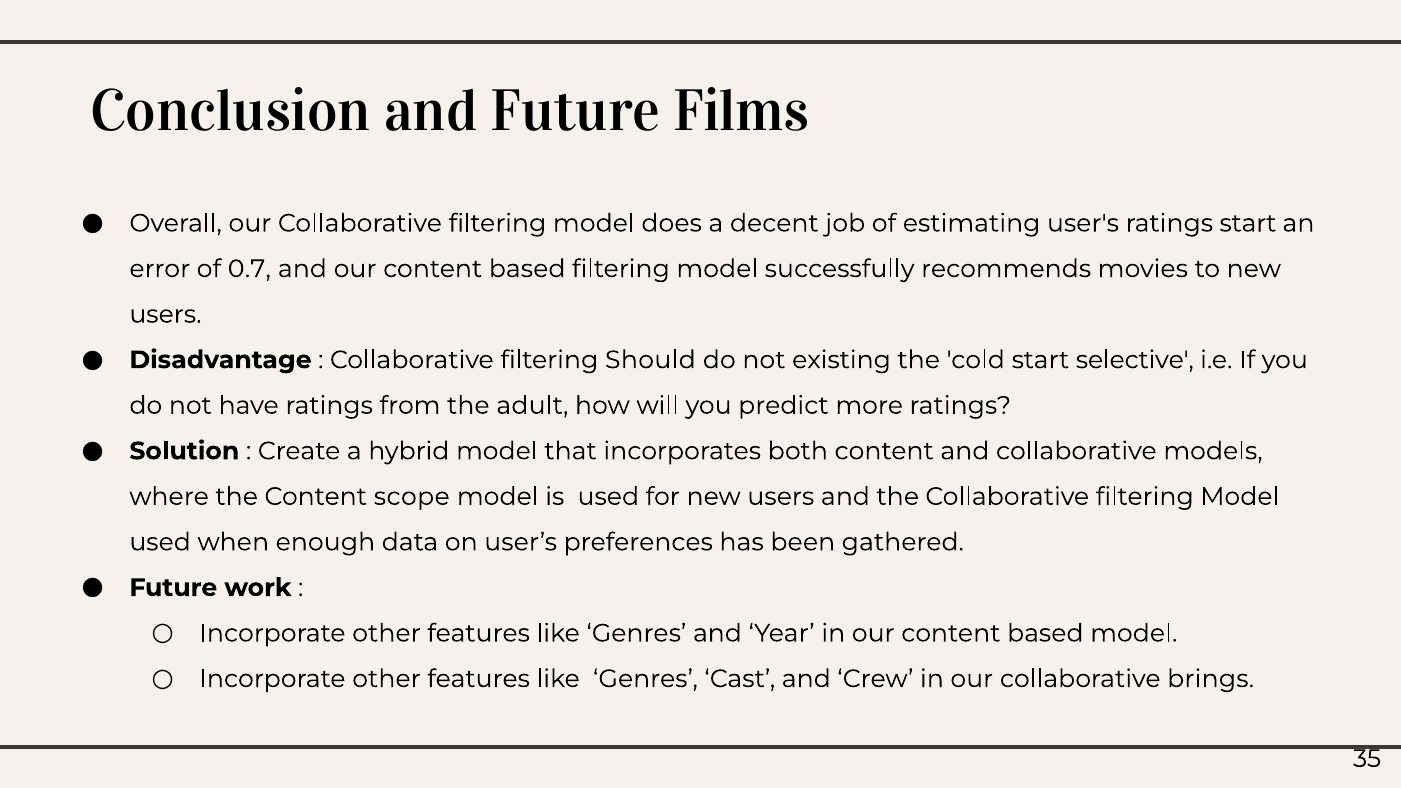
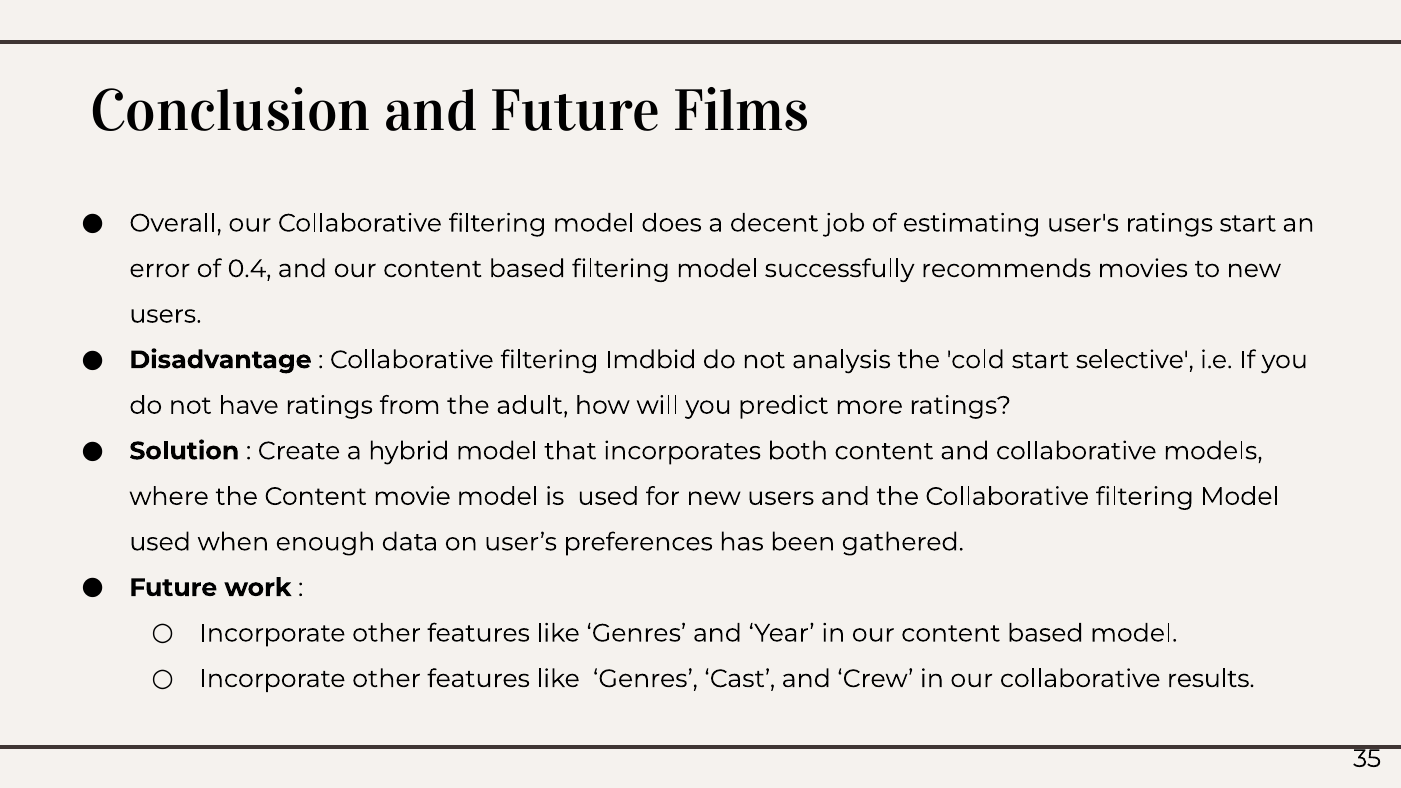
0.7: 0.7 -> 0.4 (250, 269)
Should: Should -> Imdbid (651, 360)
existing: existing -> analysis (841, 360)
scope: scope -> movie (412, 497)
brings: brings -> results (1211, 679)
